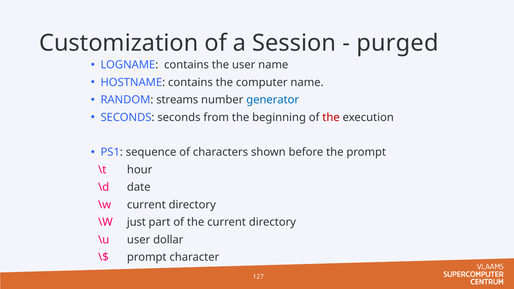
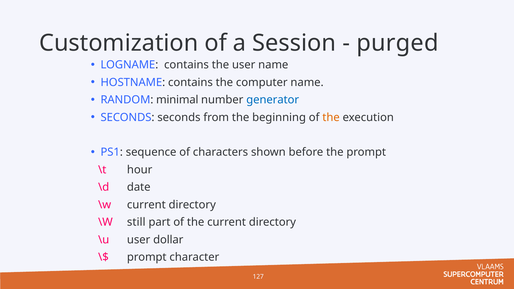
streams: streams -> minimal (177, 100)
the colour: red -> orange (331, 117)
just: just -> still (136, 222)
